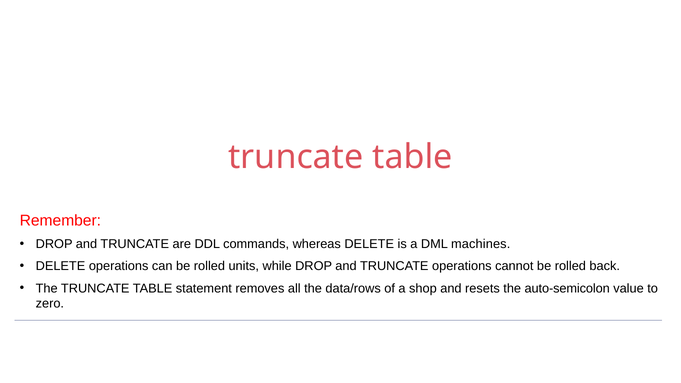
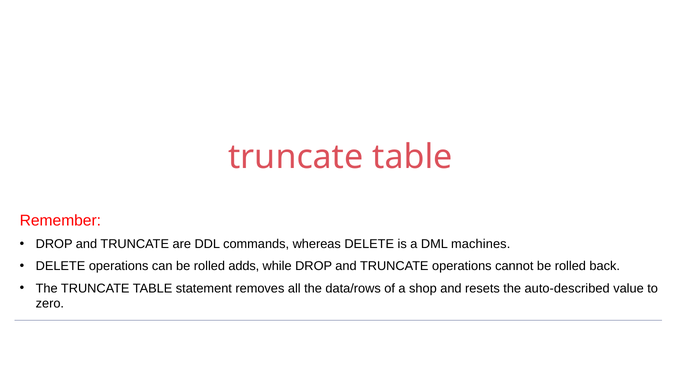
units: units -> adds (244, 266)
auto-semicolon: auto-semicolon -> auto-described (567, 288)
